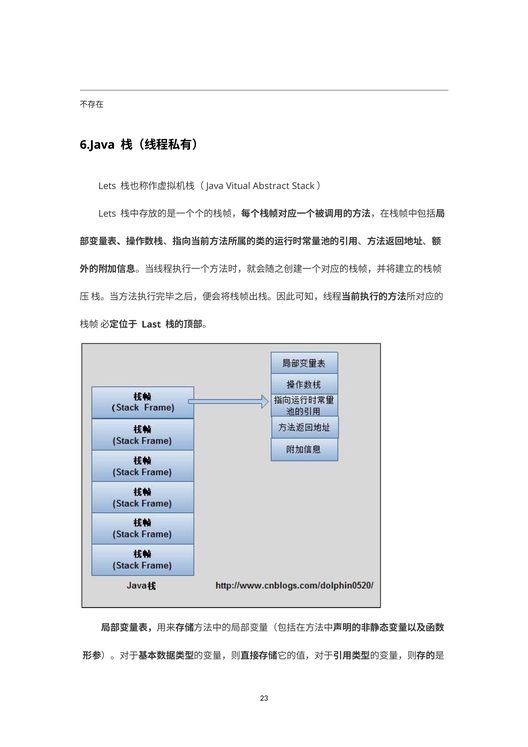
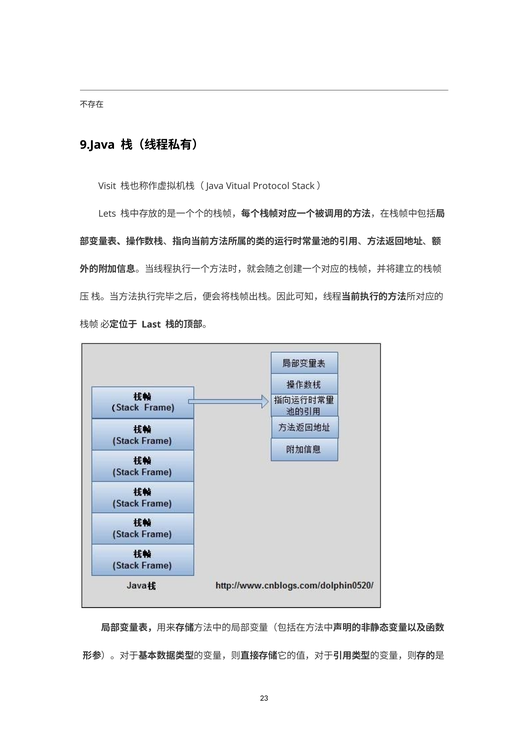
6.Java: 6.Java -> 9.Java (97, 145)
Lets: Lets -> Visit (107, 186)
Abstract: Abstract -> Protocol (271, 186)
